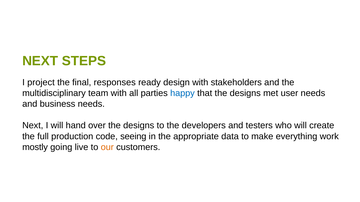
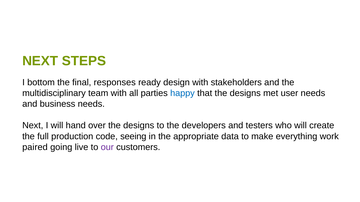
project: project -> bottom (41, 83)
mostly: mostly -> paired (35, 147)
our colour: orange -> purple (107, 147)
